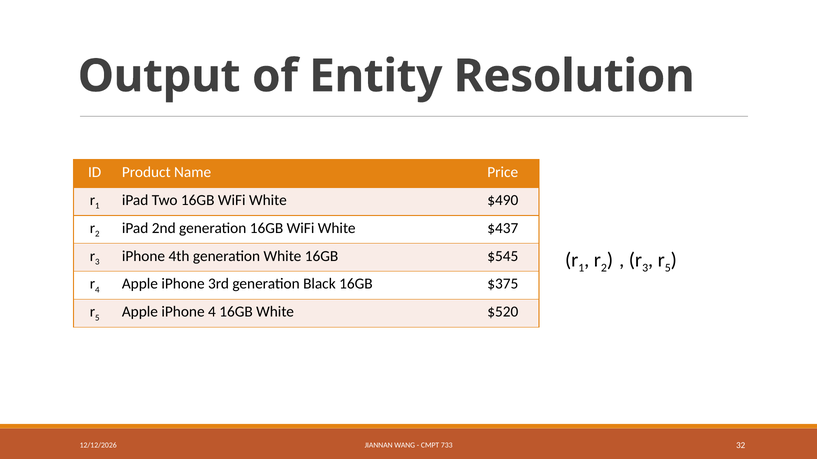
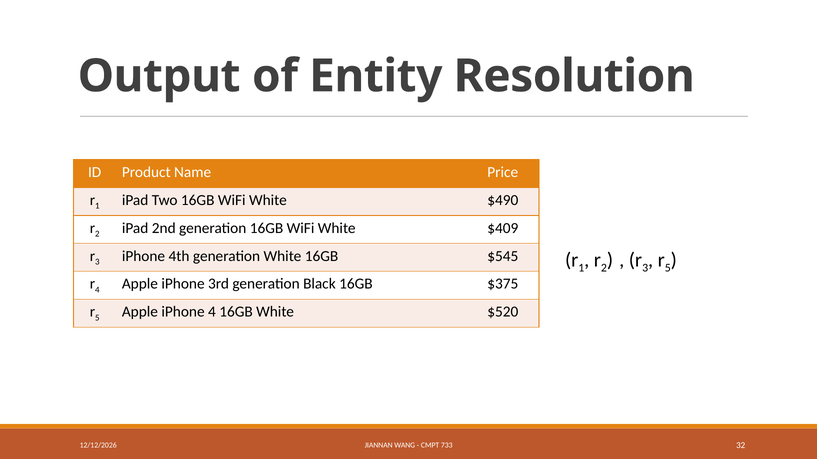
$437: $437 -> $409 (503, 228)
